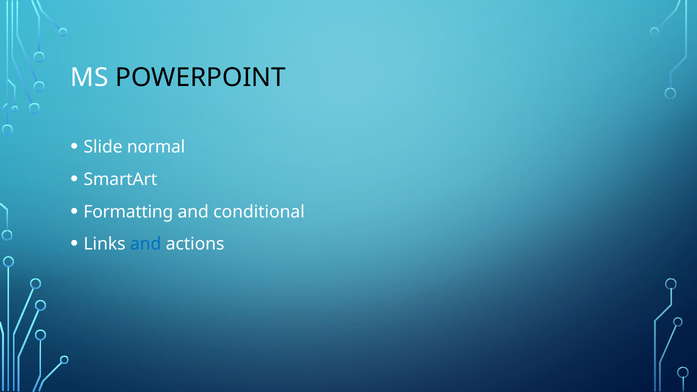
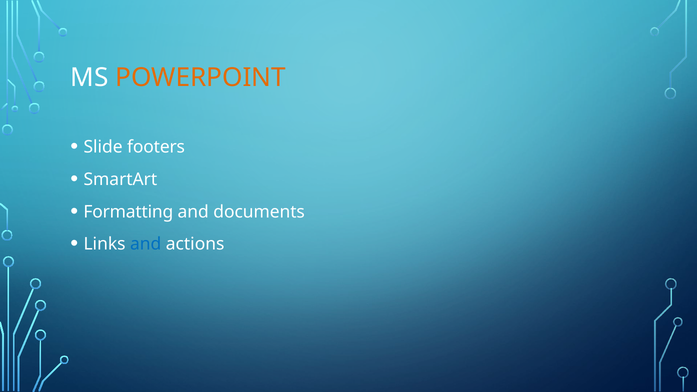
POWERPOINT colour: black -> orange (201, 77)
normal: normal -> footers (156, 147)
conditional: conditional -> documents (259, 212)
